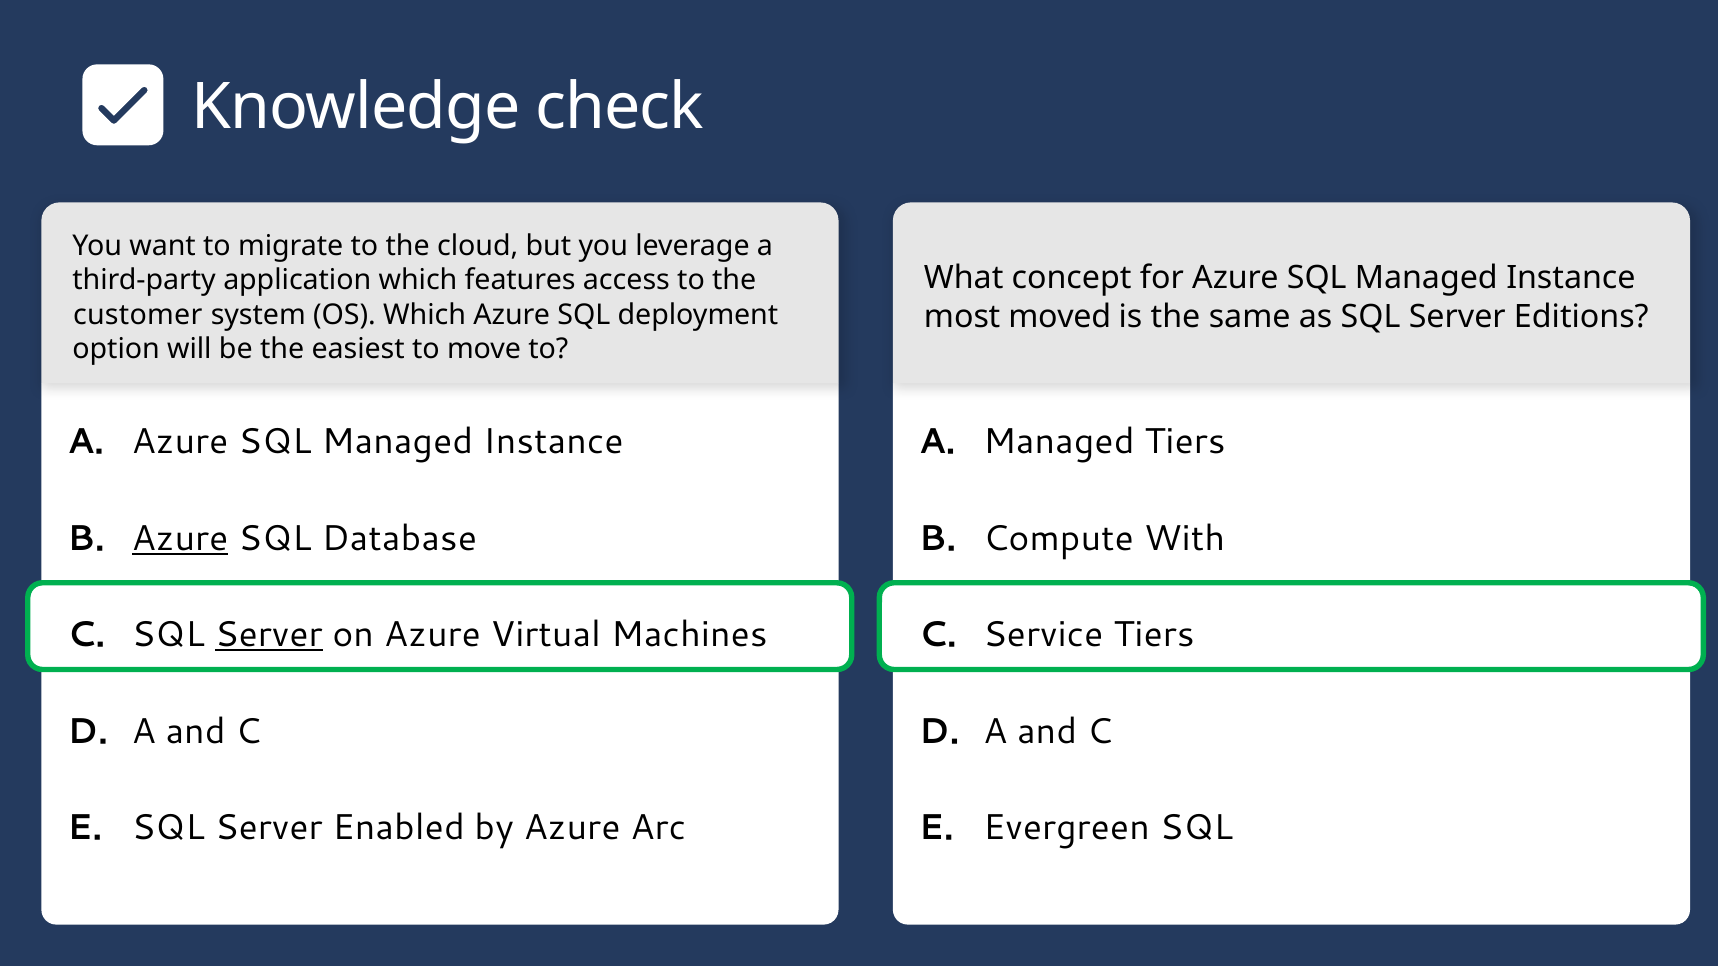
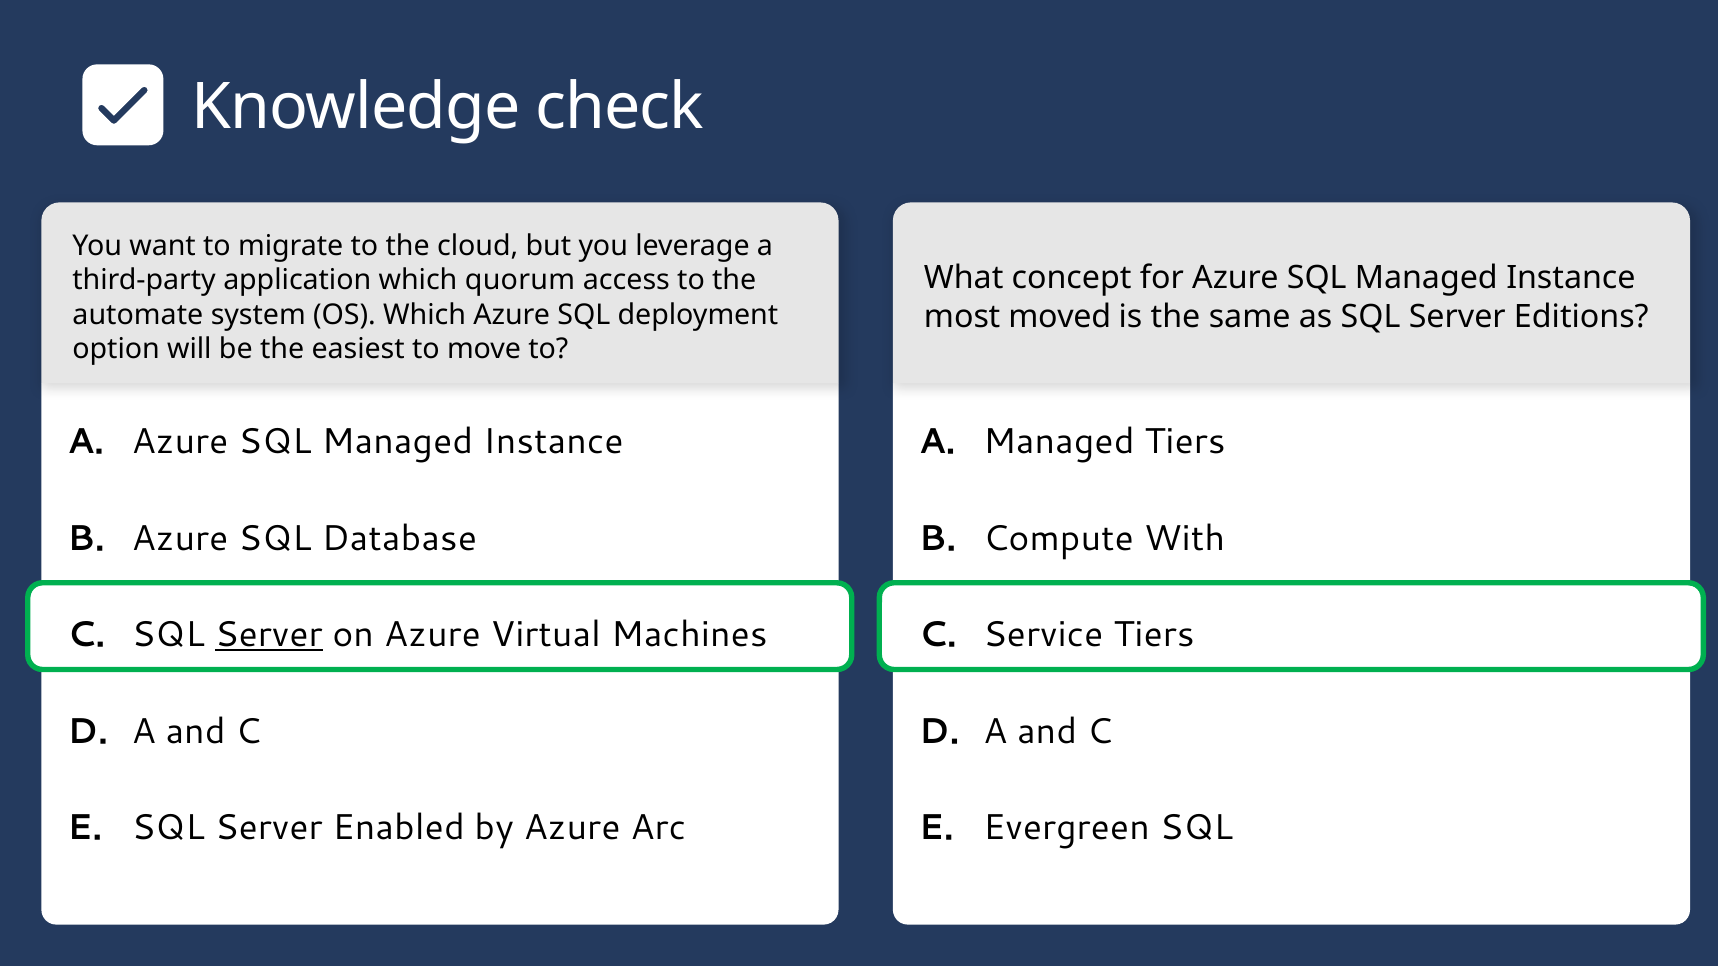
features: features -> quorum (520, 280)
customer: customer -> automate (138, 315)
Azure underline: present -> none (180, 539)
